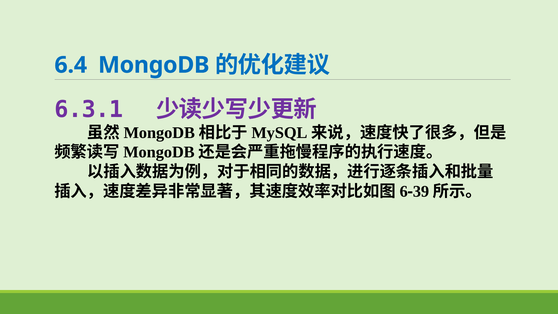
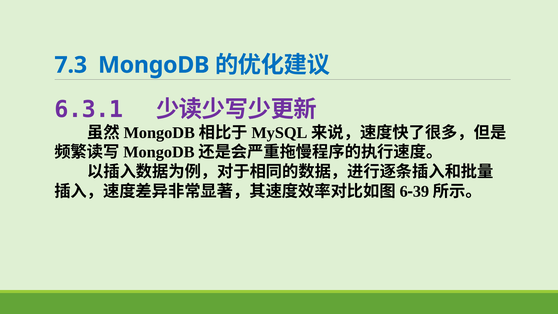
6.4: 6.4 -> 7.3 (71, 65)
